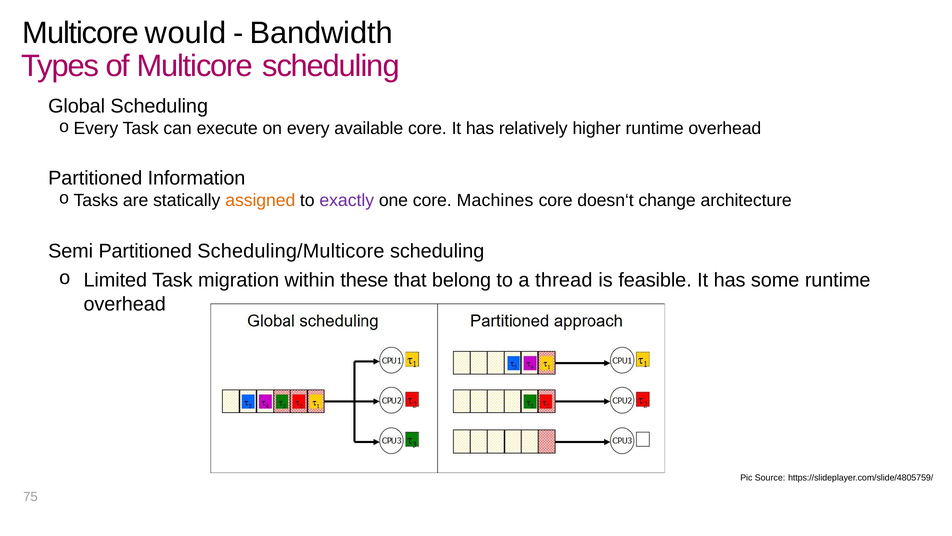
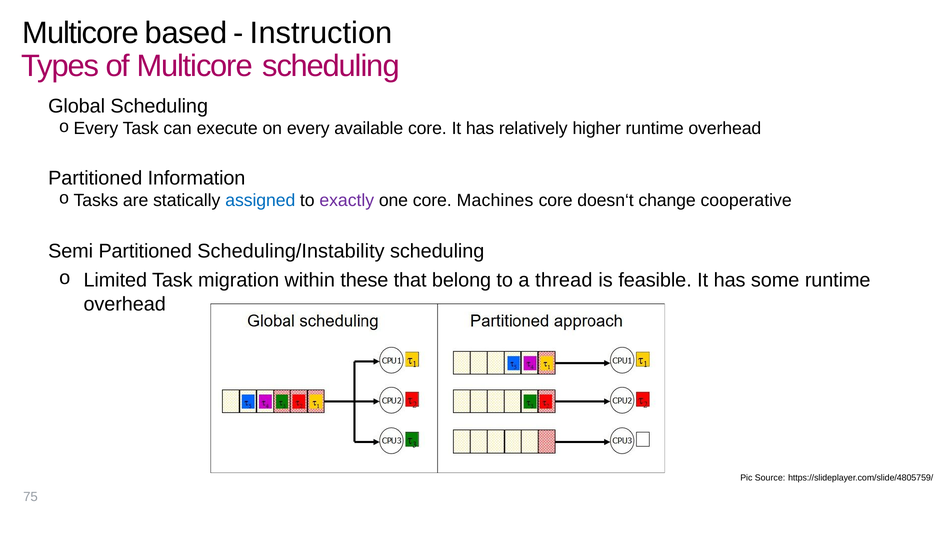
would: would -> based (186, 33)
Bandwidth: Bandwidth -> Instruction (321, 33)
assigned colour: orange -> blue (260, 200)
architecture: architecture -> cooperative (746, 200)
Scheduling/Multicore: Scheduling/Multicore -> Scheduling/Instability (291, 251)
